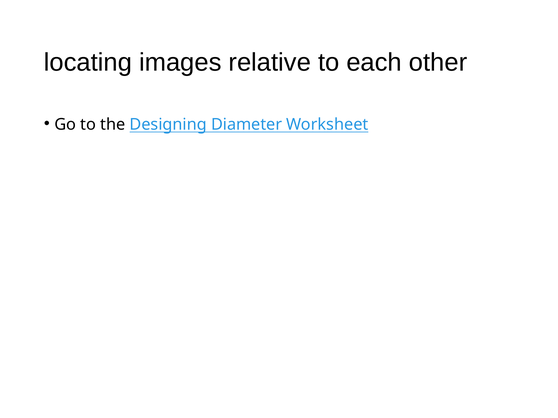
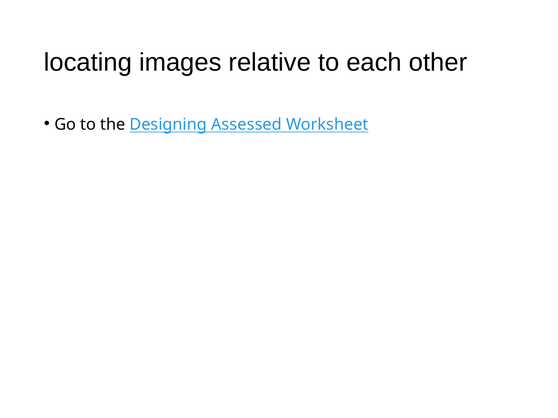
Diameter: Diameter -> Assessed (247, 125)
